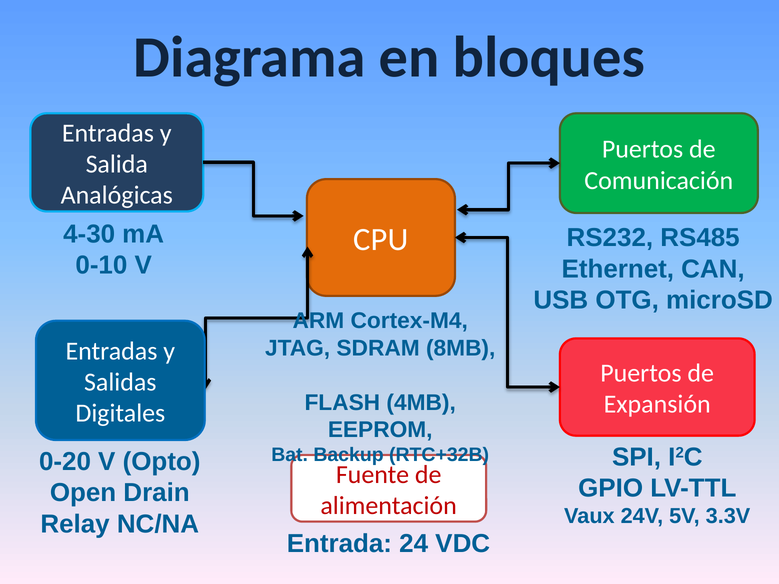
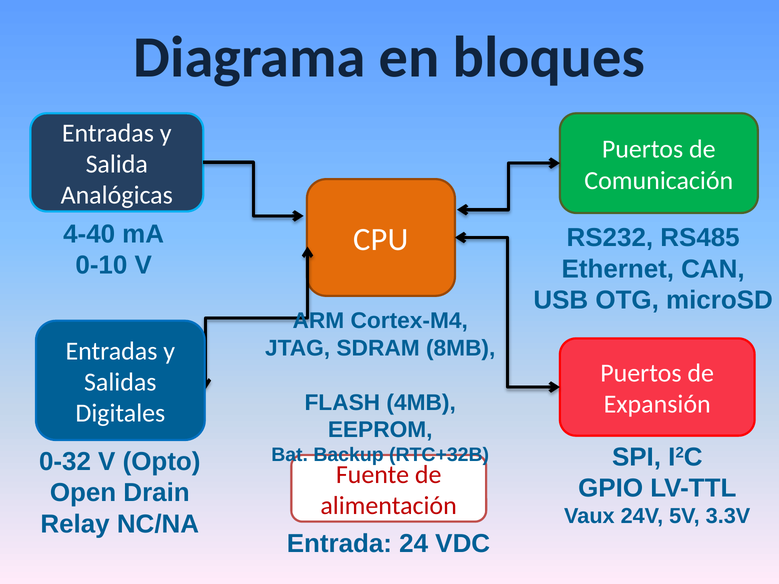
4-30: 4-30 -> 4-40 (89, 234)
0-20: 0-20 -> 0-32 (65, 462)
